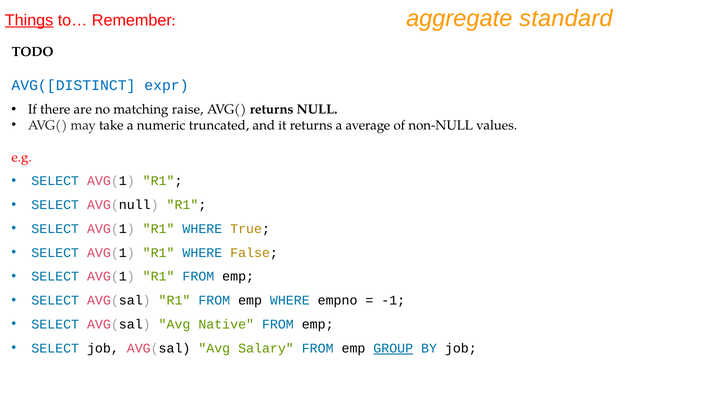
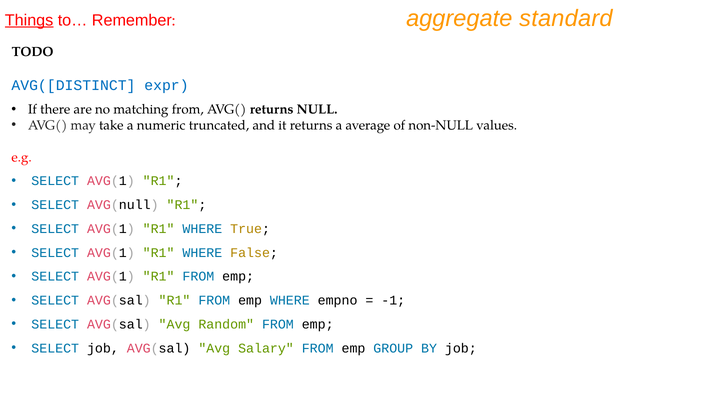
matching raise: raise -> from (188, 109)
Native: Native -> Random (226, 324)
GROUP underline: present -> none (393, 348)
